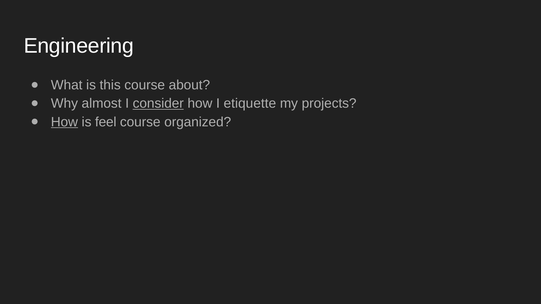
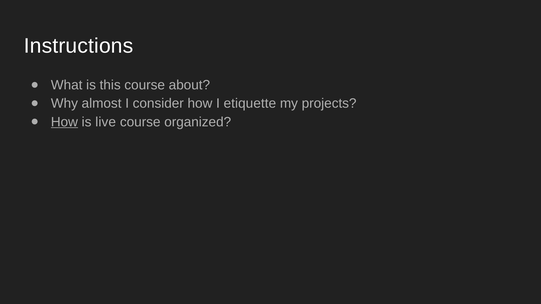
Engineering: Engineering -> Instructions (79, 46)
consider underline: present -> none (158, 104)
feel: feel -> live (106, 122)
